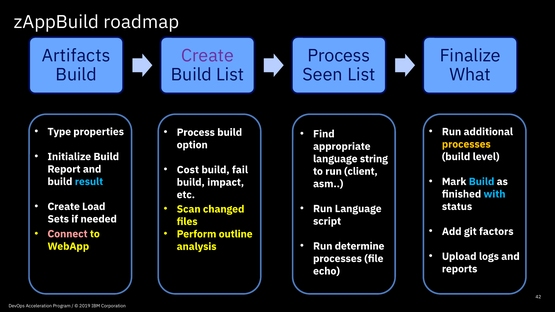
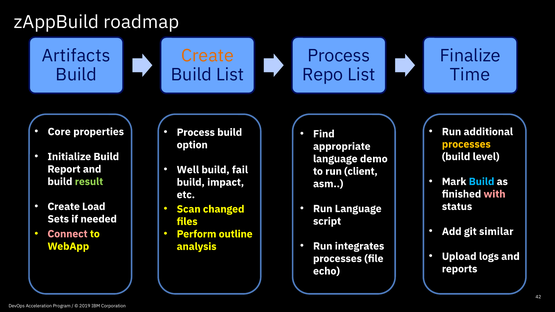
Create colour: purple -> orange (207, 56)
Seen: Seen -> Repo (323, 75)
What: What -> Time (470, 75)
Type: Type -> Core (59, 132)
string: string -> demo (374, 159)
Cost: Cost -> Well (188, 170)
result colour: light blue -> light green (89, 182)
with colour: light blue -> pink (495, 194)
factors: factors -> similar (496, 232)
determine: determine -> integrates (360, 246)
